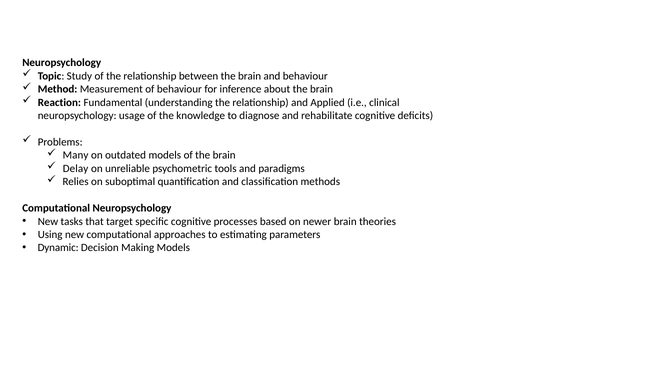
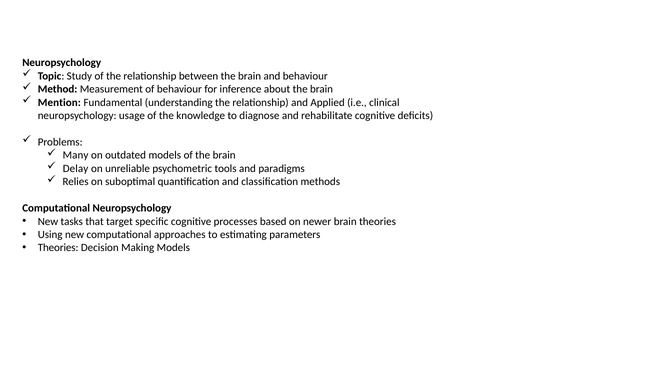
Reaction: Reaction -> Mention (59, 103)
Dynamic: Dynamic -> Theories (58, 248)
